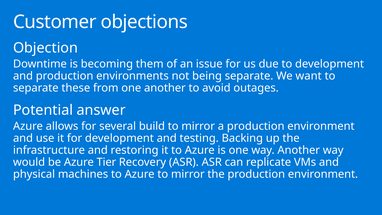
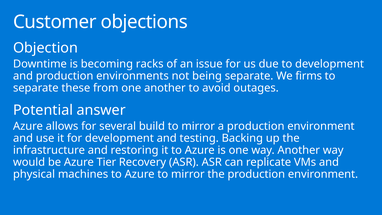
them: them -> racks (150, 64)
want: want -> firms (309, 76)
